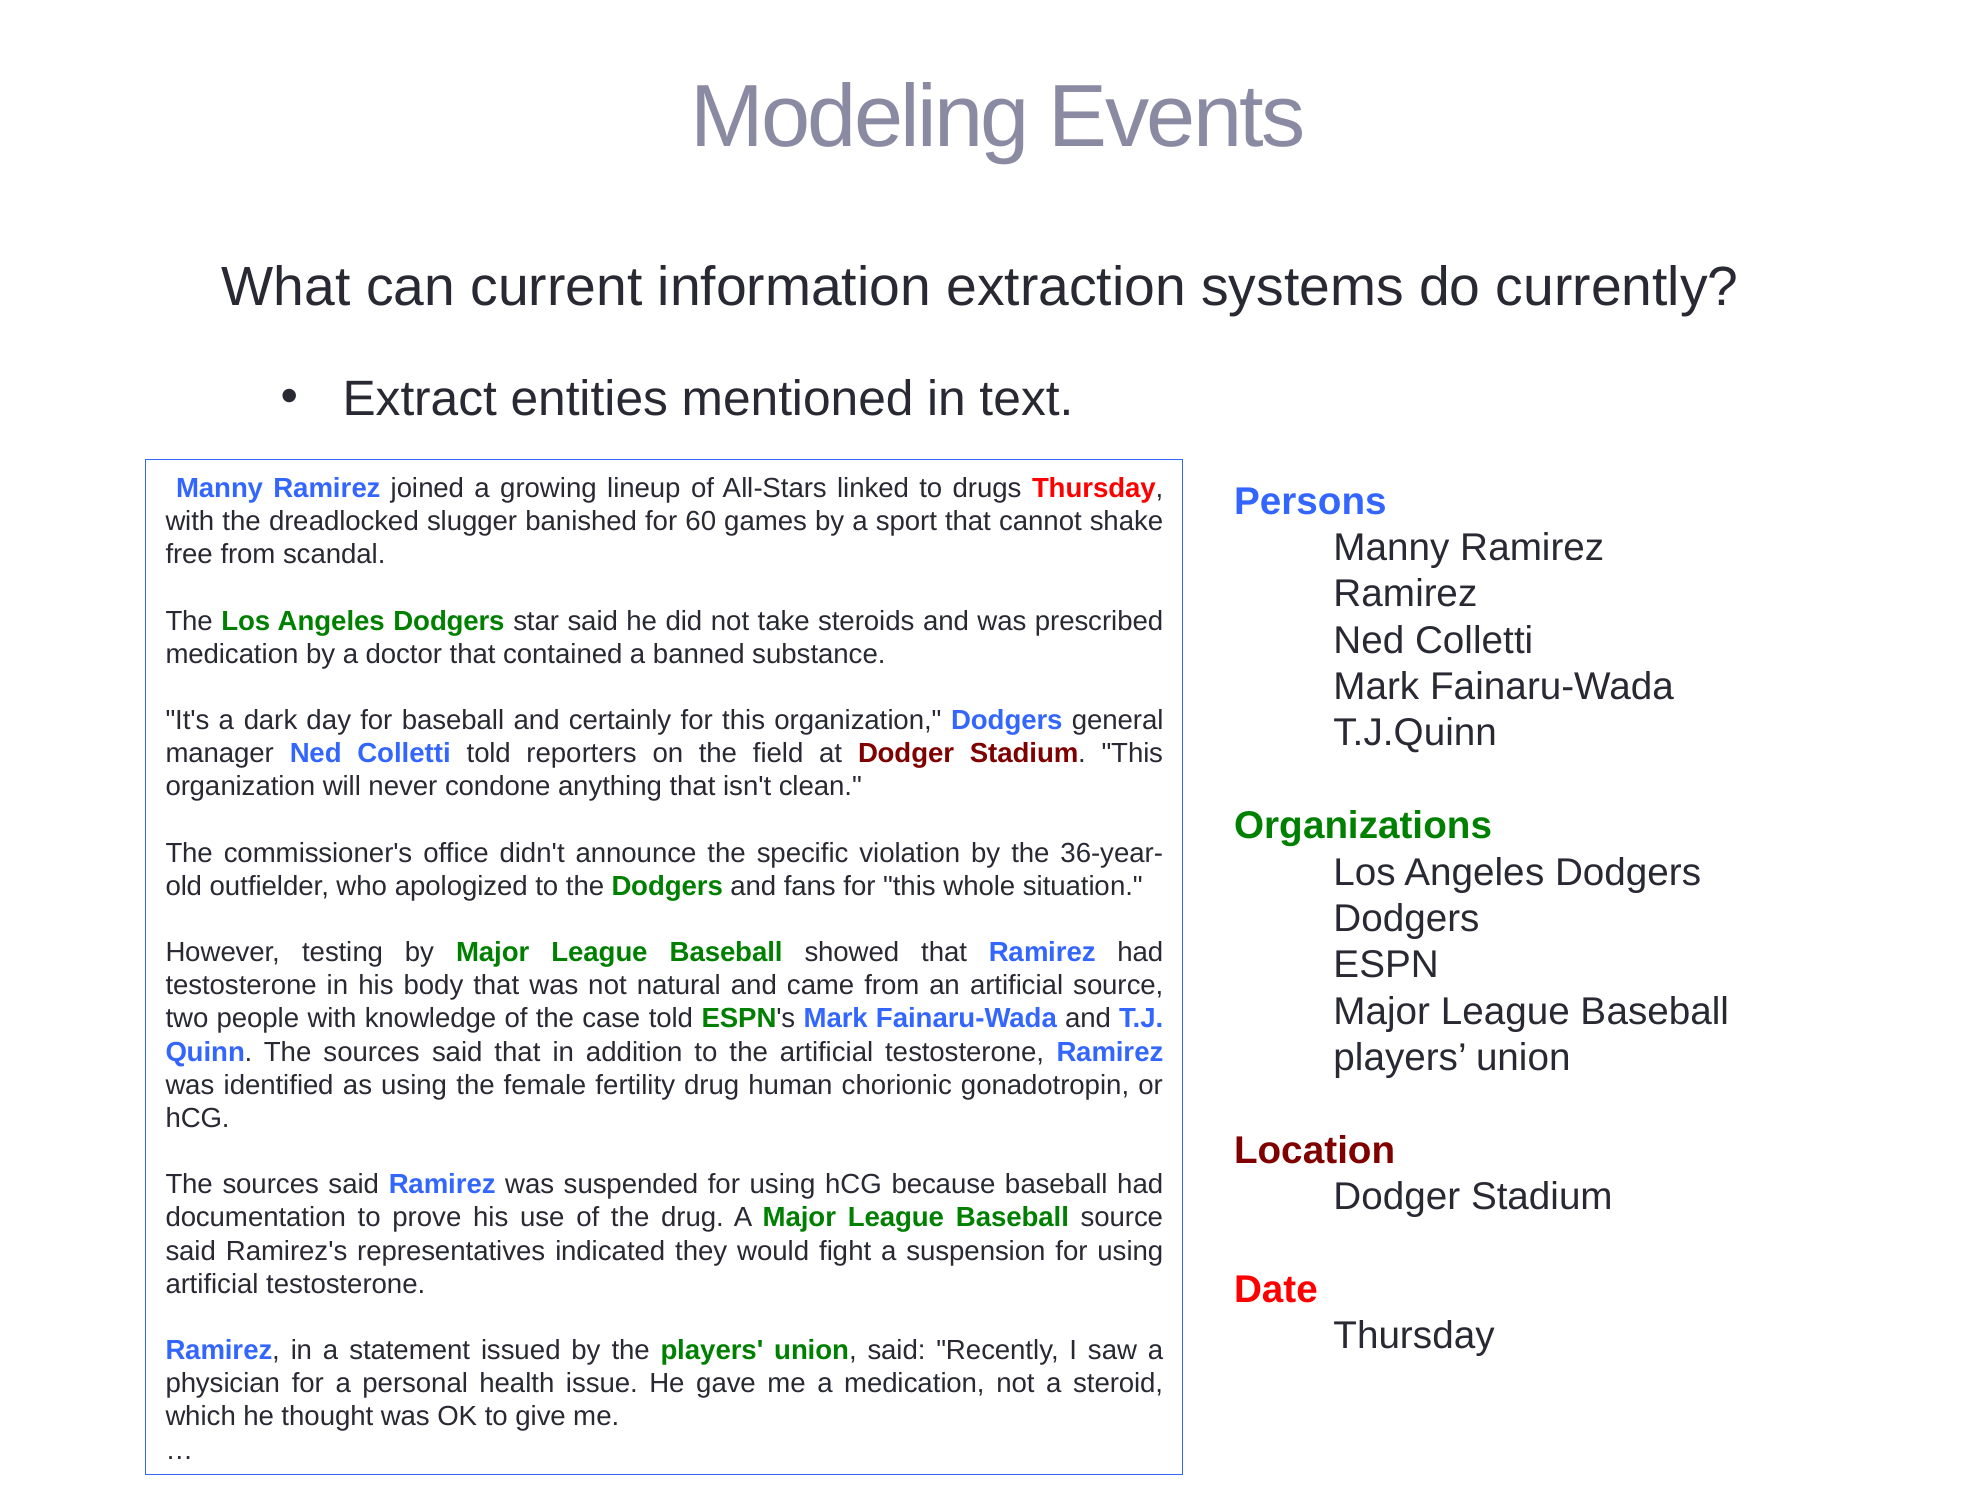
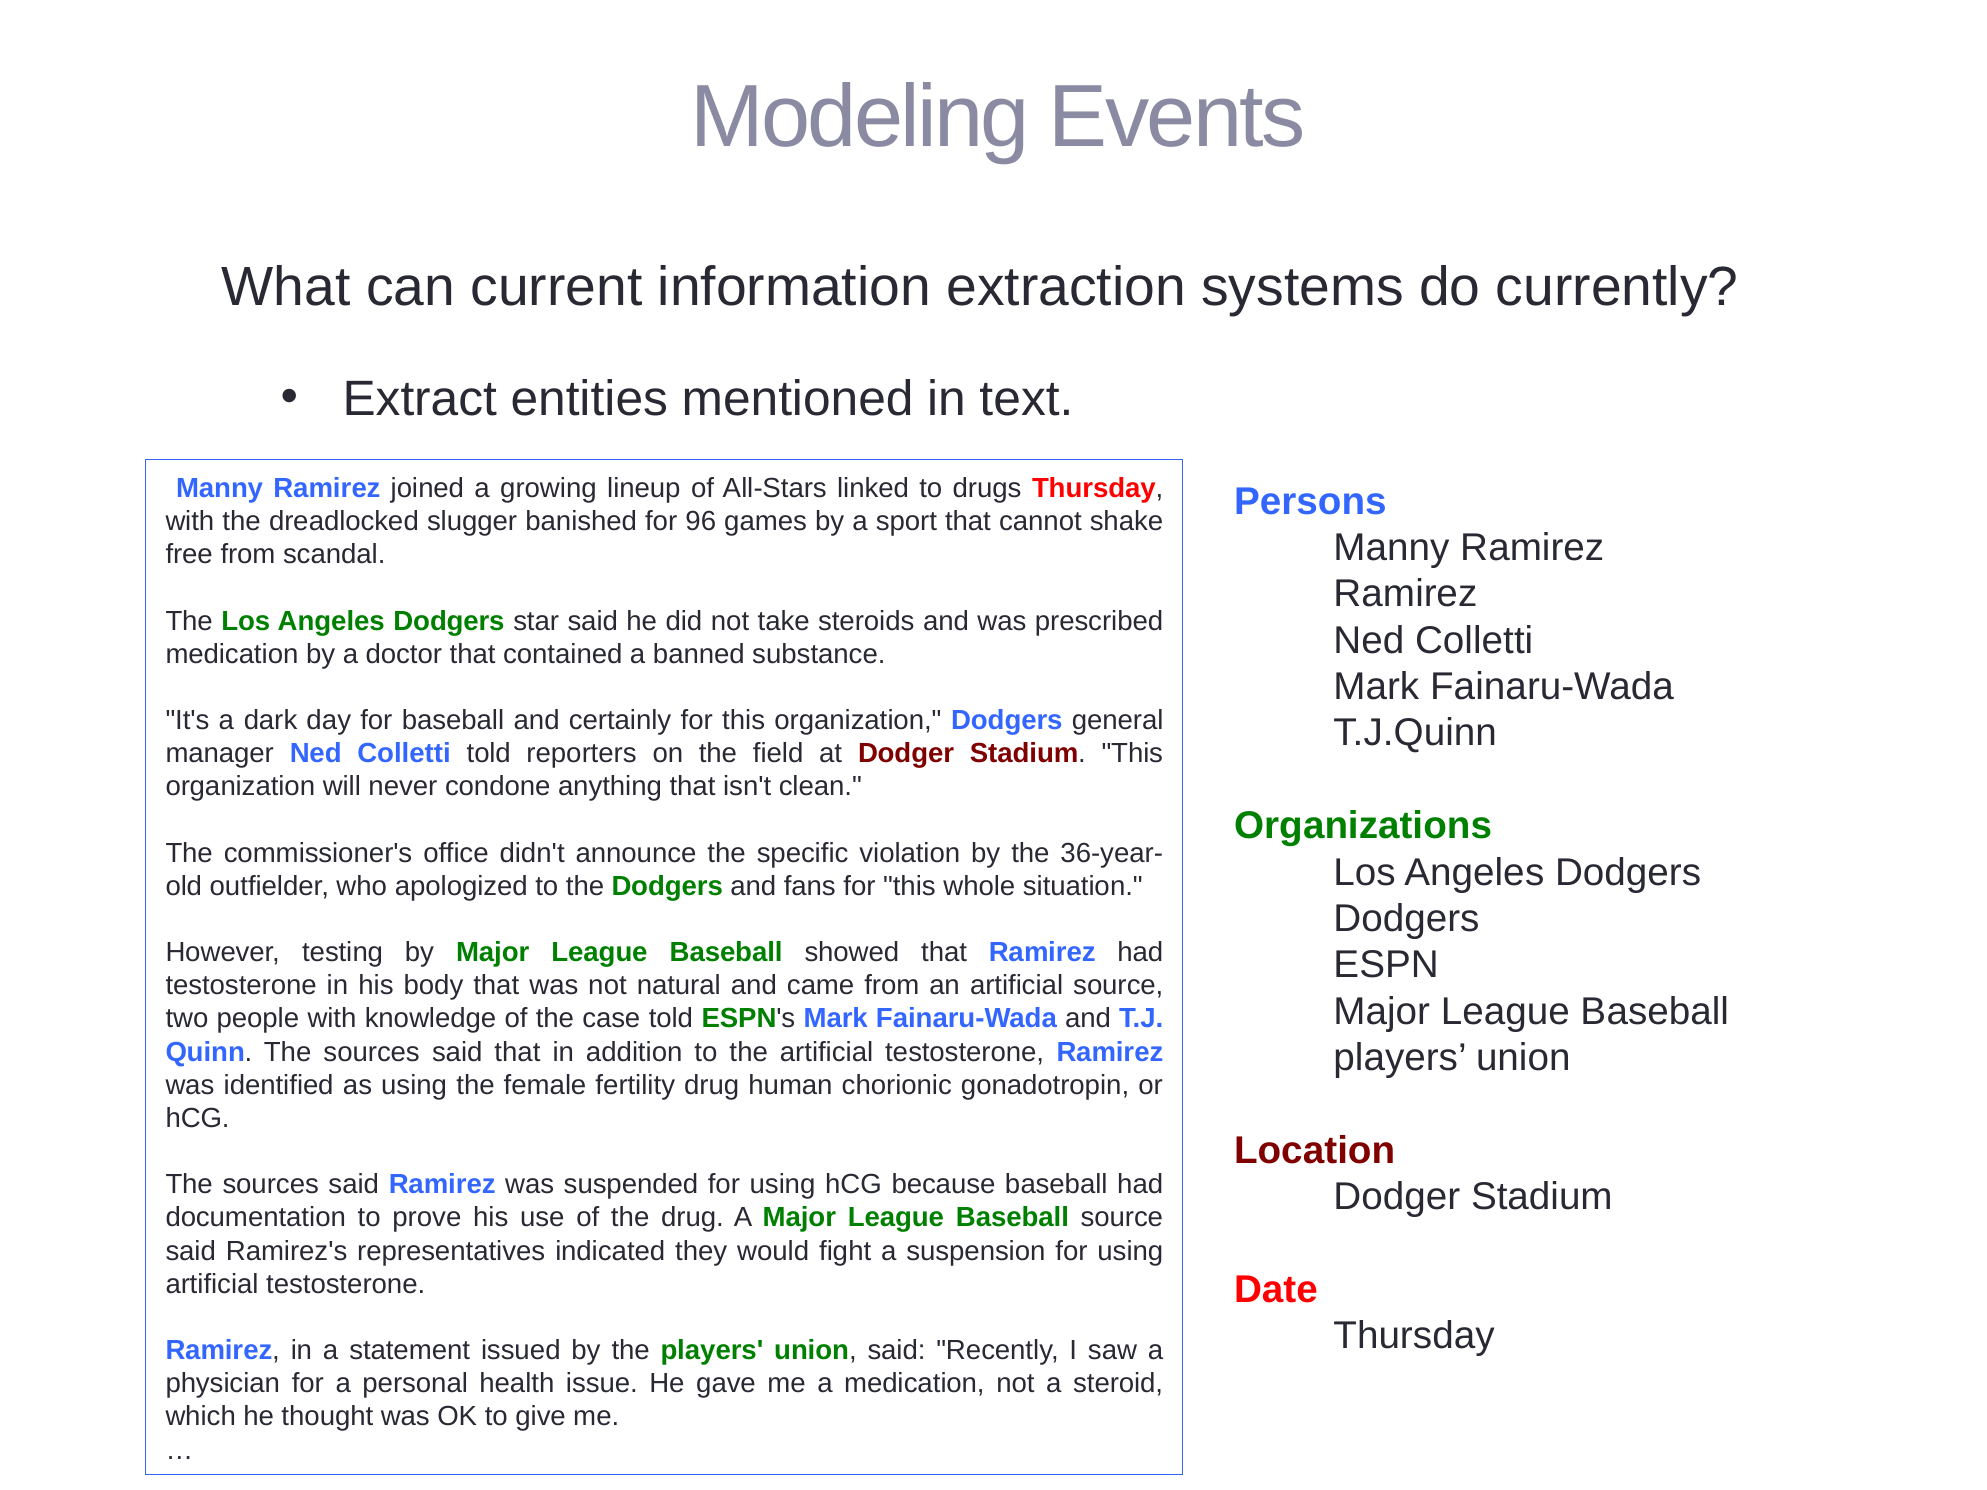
60: 60 -> 96 (701, 522)
